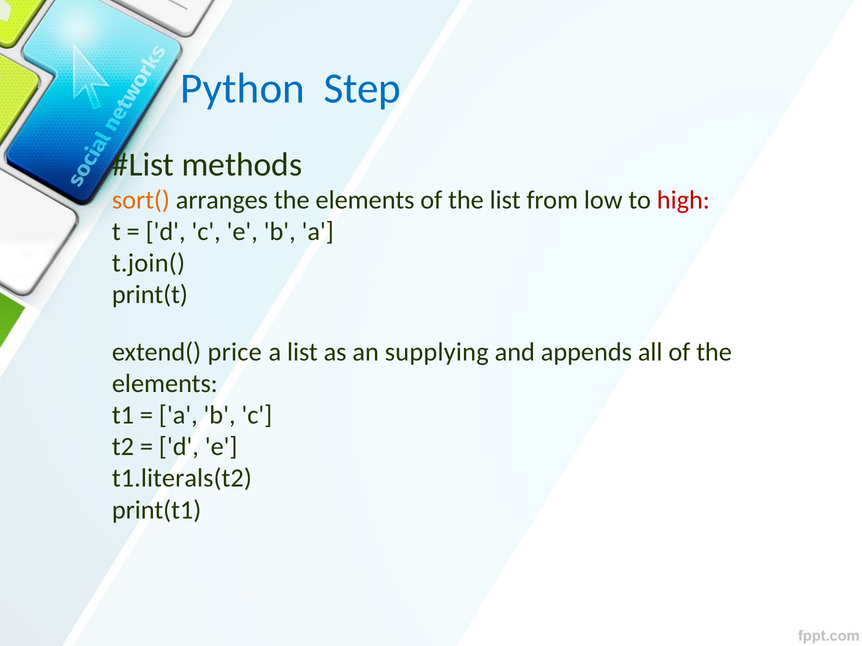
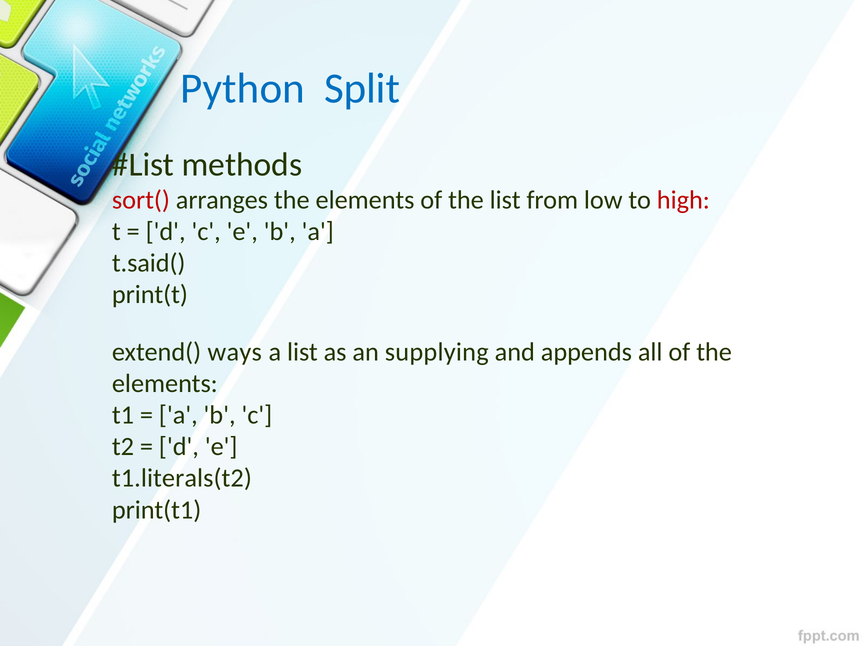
Step: Step -> Split (362, 89)
sort( colour: orange -> red (141, 200)
t.join(: t.join( -> t.said( (149, 263)
price: price -> ways (235, 352)
